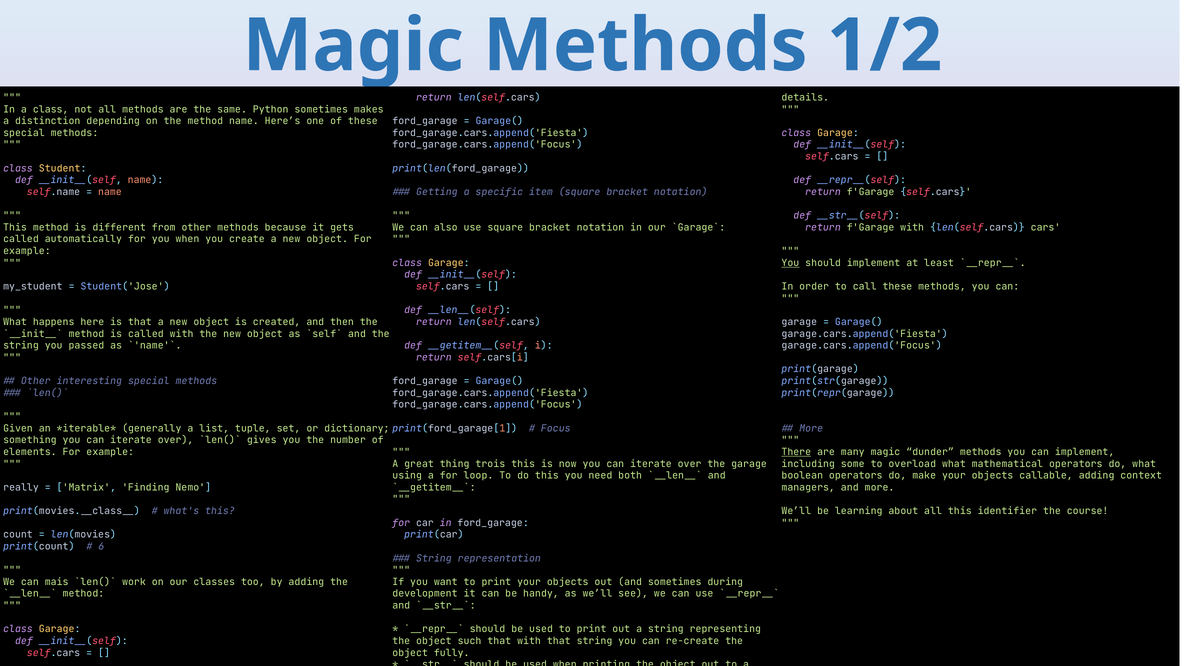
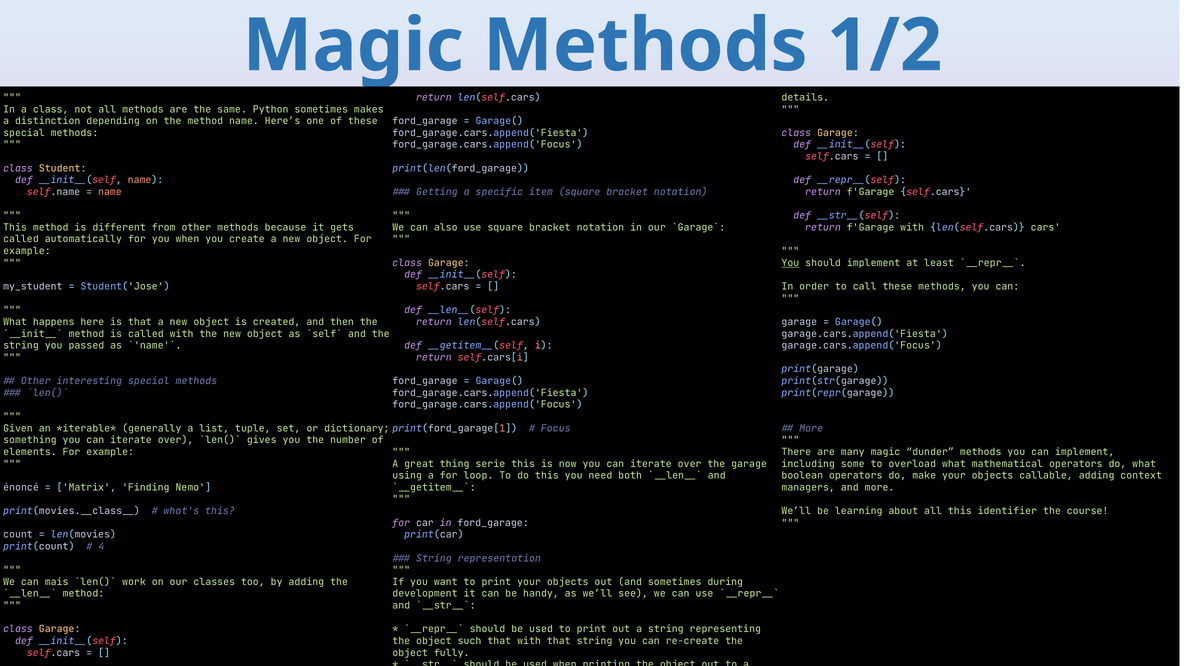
There underline: present -> none (796, 452)
trois: trois -> serie (490, 464)
really: really -> énoncé (21, 488)
6: 6 -> 4 (101, 547)
